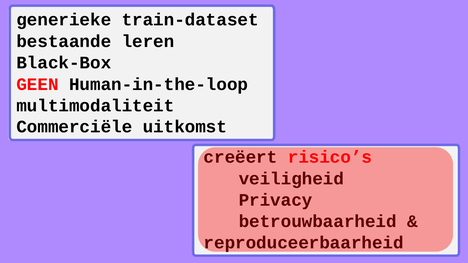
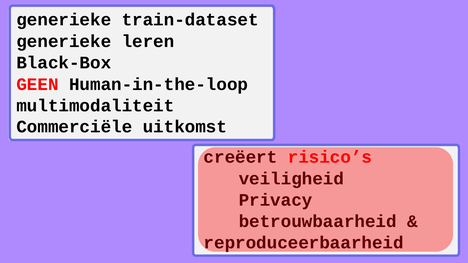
bestaande: bestaande -> generieke (64, 41)
